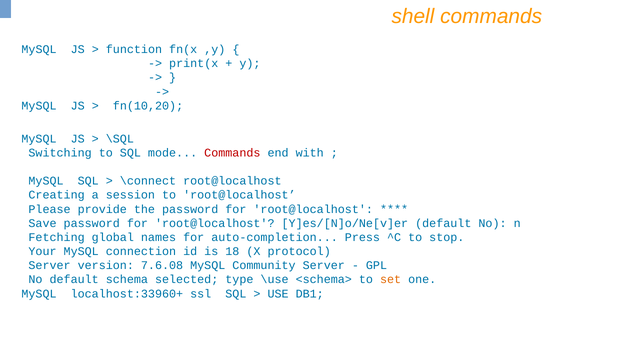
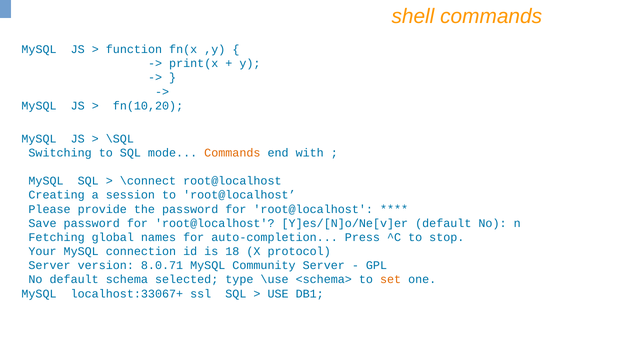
Commands colour: red -> orange (232, 153)
7.6.08: 7.6.08 -> 8.0.71 (162, 265)
localhost:33960+: localhost:33960+ -> localhost:33067+ (127, 293)
